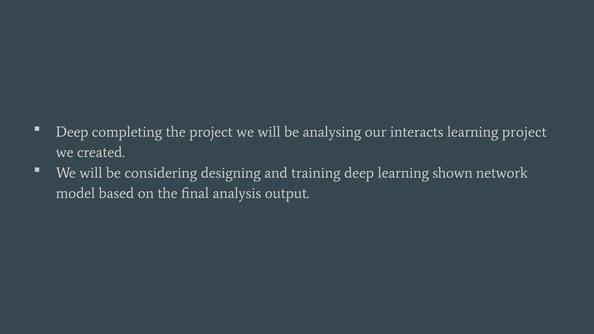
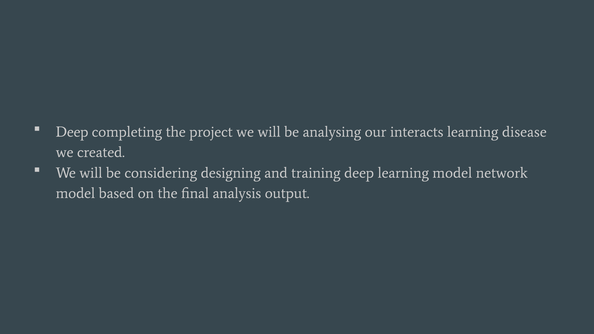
learning project: project -> disease (524, 132)
learning shown: shown -> model (452, 173)
